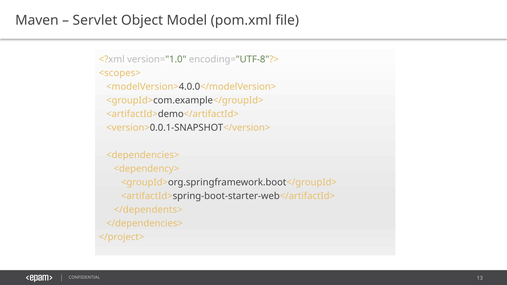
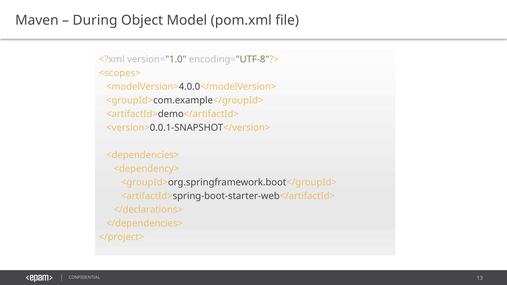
Servlet: Servlet -> During (95, 20)
</dependents>: </dependents> -> </declarations> (148, 210)
